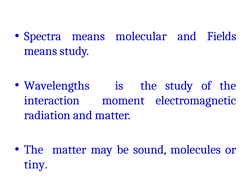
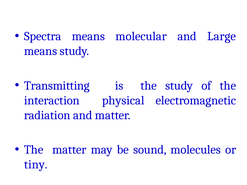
Fields: Fields -> Large (222, 36)
Wavelengths: Wavelengths -> Transmitting (57, 86)
moment: moment -> physical (123, 100)
